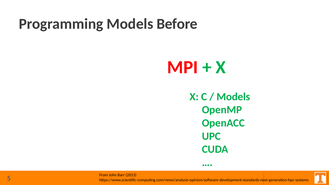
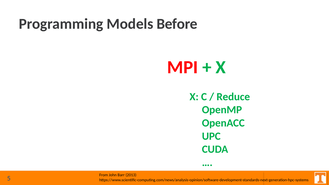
Models: Models -> Reduce (233, 97)
